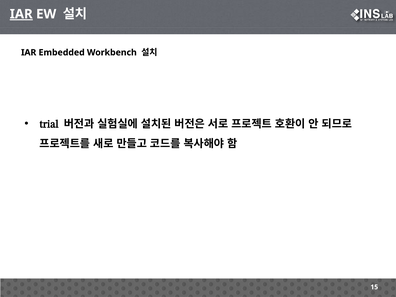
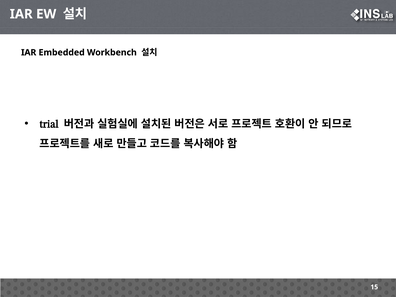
IAR underline: present -> none (21, 14)
